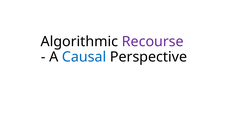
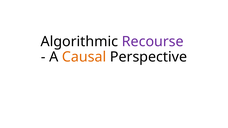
Causal colour: blue -> orange (84, 57)
